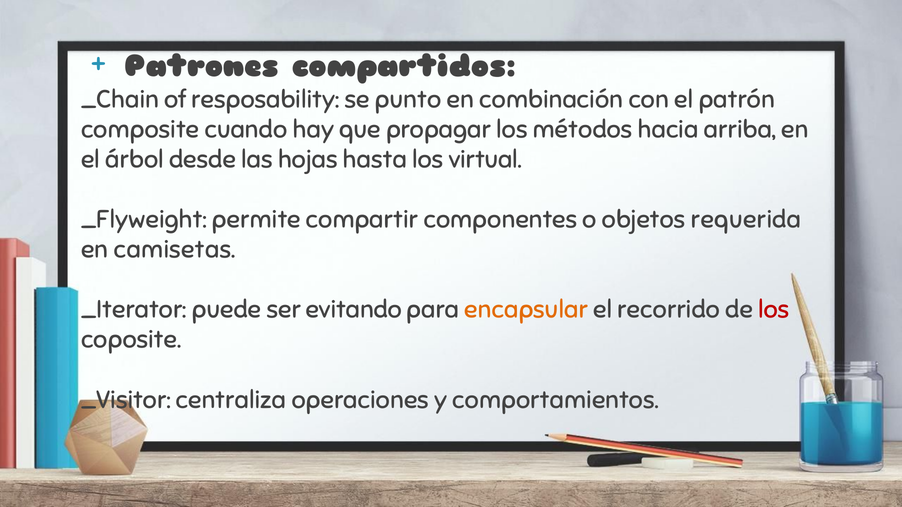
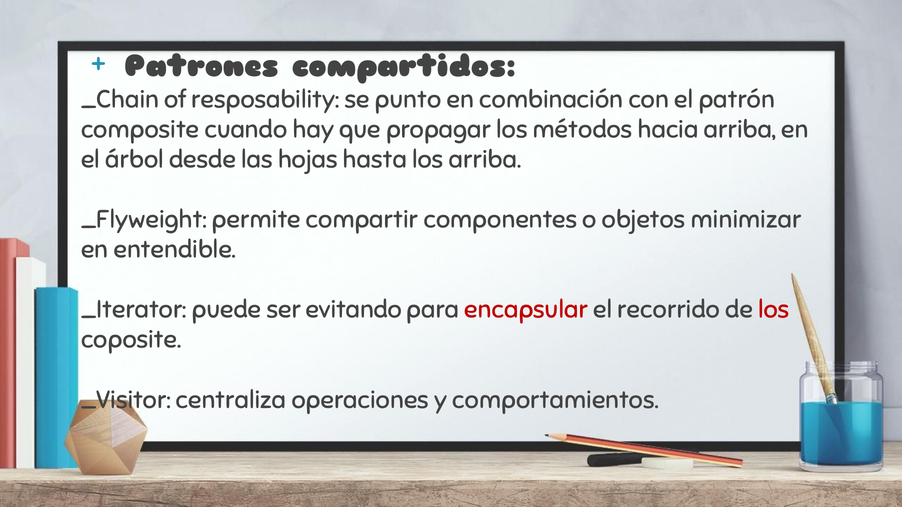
los virtual: virtual -> arriba (485, 159)
requerida: requerida -> minimizar (746, 220)
camisetas: camisetas -> entendible (175, 250)
encapsular colour: orange -> red (526, 310)
